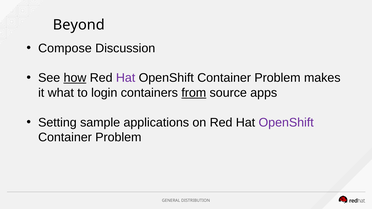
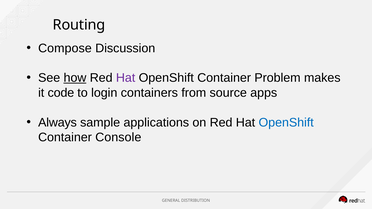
Beyond: Beyond -> Routing (79, 25)
what: what -> code (61, 93)
from underline: present -> none (194, 93)
Setting: Setting -> Always (57, 123)
OpenShift colour: purple -> blue (286, 123)
Problem: Problem -> Console (118, 138)
